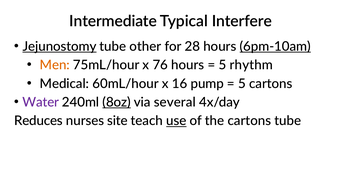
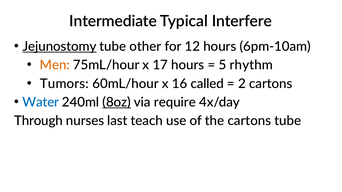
28: 28 -> 12 (192, 47)
6pm-10am underline: present -> none (275, 47)
76: 76 -> 17 (160, 65)
Medical: Medical -> Tumors (64, 84)
pump: pump -> called (207, 84)
5: 5 -> 2 (242, 84)
Water colour: purple -> blue (41, 102)
several: several -> require (175, 102)
Reduces: Reduces -> Through (38, 121)
site: site -> last (117, 121)
use underline: present -> none (176, 121)
